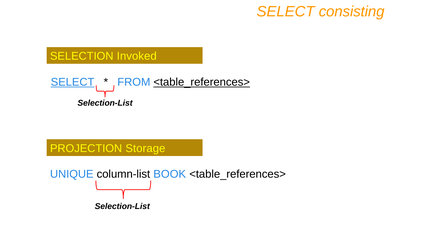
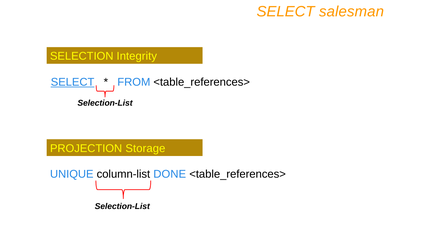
consisting: consisting -> salesman (352, 12)
Invoked: Invoked -> Integrity (137, 56)
<table_references> underline: present -> none (202, 82)
BOOK: BOOK -> DONE (170, 174)
